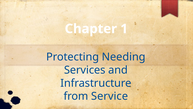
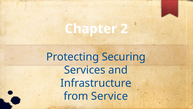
1: 1 -> 2 (124, 29)
Needing: Needing -> Securing (124, 57)
